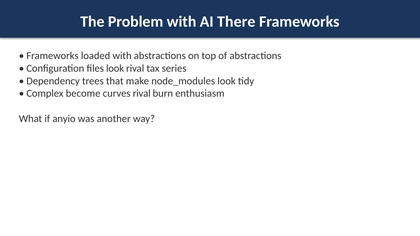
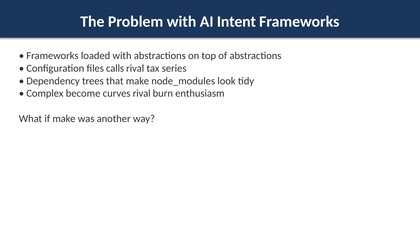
There: There -> Intent (236, 22)
files look: look -> calls (115, 68)
if anyio: anyio -> make (64, 119)
